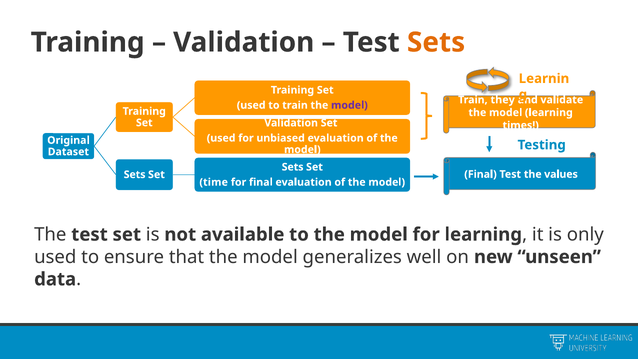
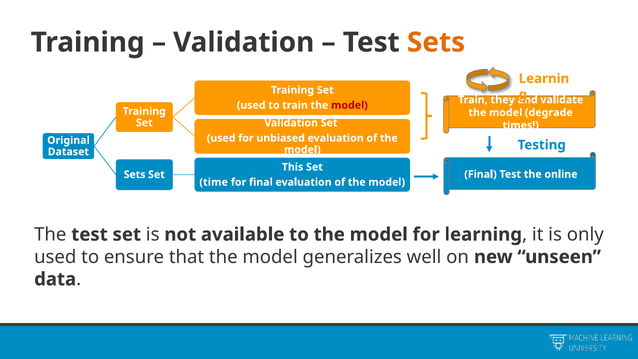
model colour: purple -> red (349, 105)
model learning: learning -> degrade (549, 113)
Sets: Sets -> This (293, 167)
values: values -> online (561, 174)
